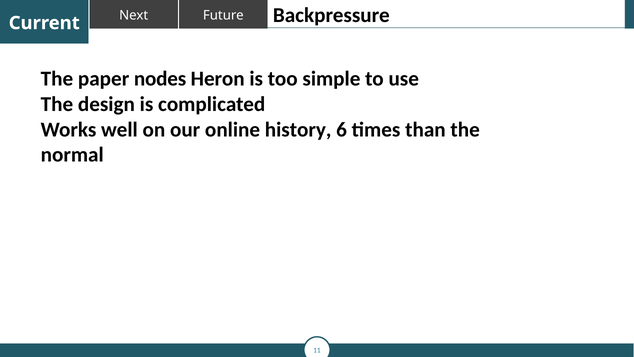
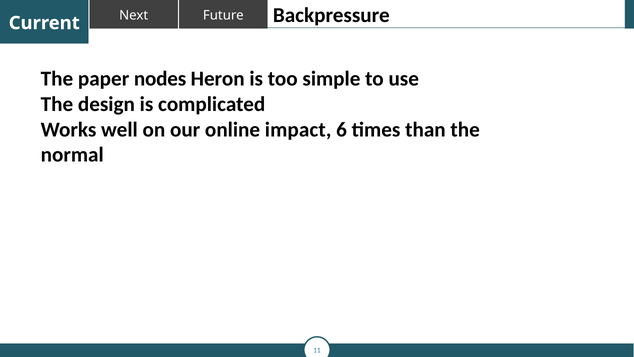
history: history -> impact (298, 130)
